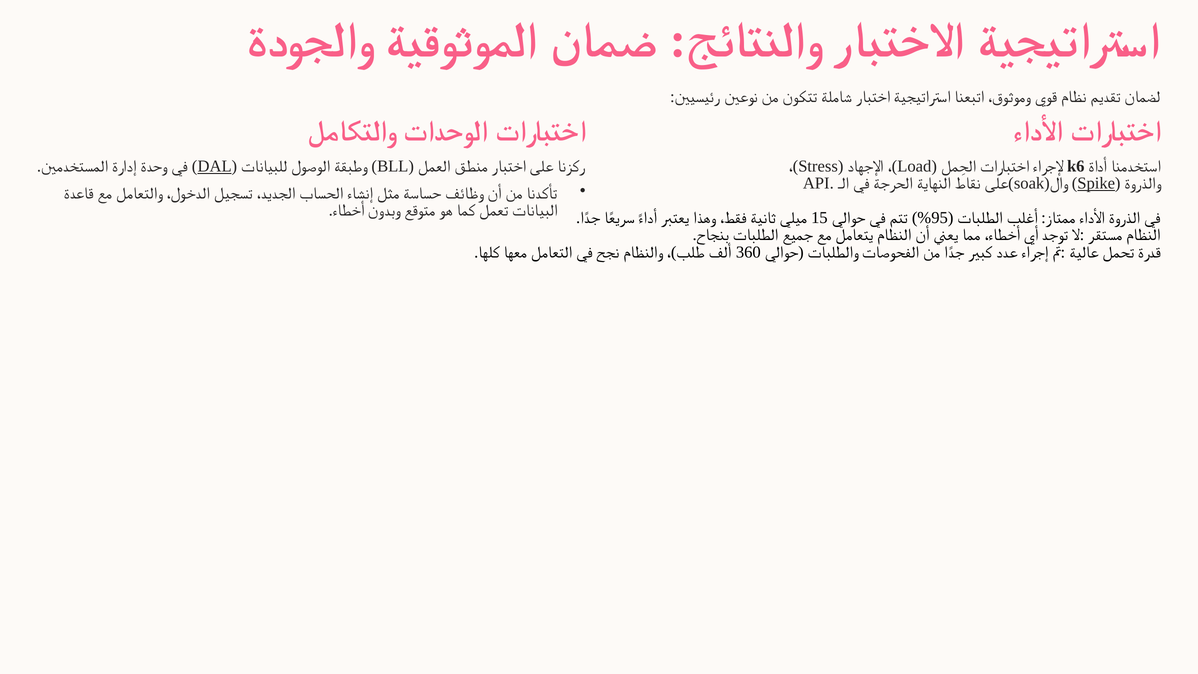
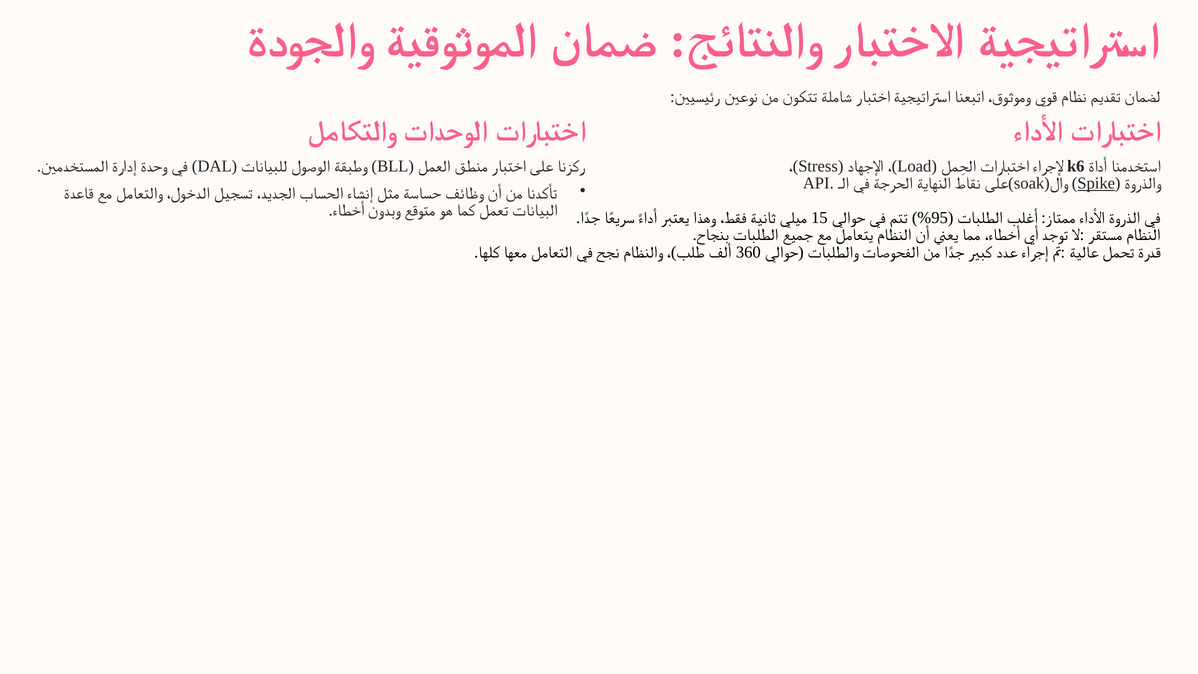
DAL underline: present -> none (215, 166)
